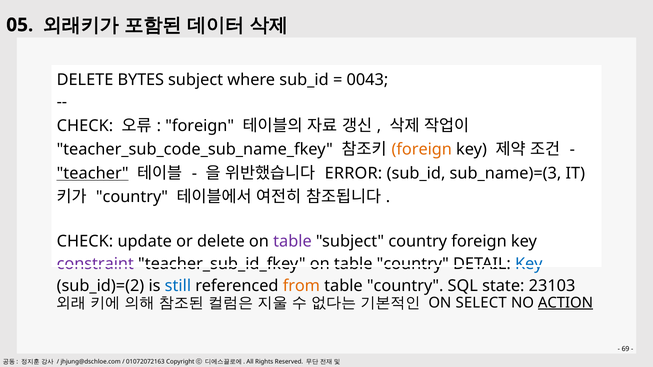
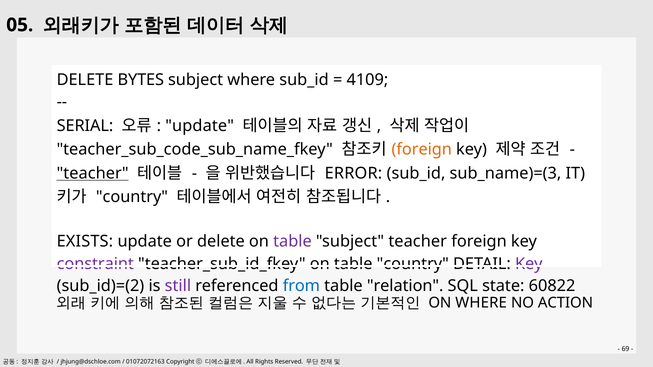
0043: 0043 -> 4109 (367, 80)
CHECK: CHECK -> SERIAL (85, 126)
foreign: foreign -> update (200, 126)
CHECK: CHECK -> EXISTS (85, 242)
subject country: country -> teacher (418, 242)
Key colour: blue -> purple (529, 264)
still colour: blue -> purple (178, 286)
from colour: orange -> blue (301, 286)
country: country -> relation (405, 286)
23103: 23103 -> 60822 (552, 286)
ON SELECT: SELECT -> WHERE (481, 303)
ACTION underline: present -> none (565, 303)
